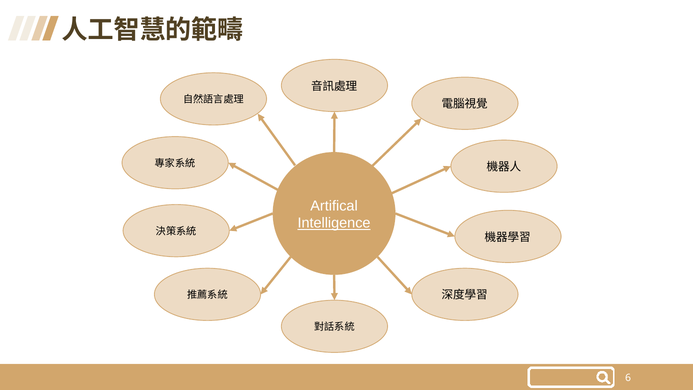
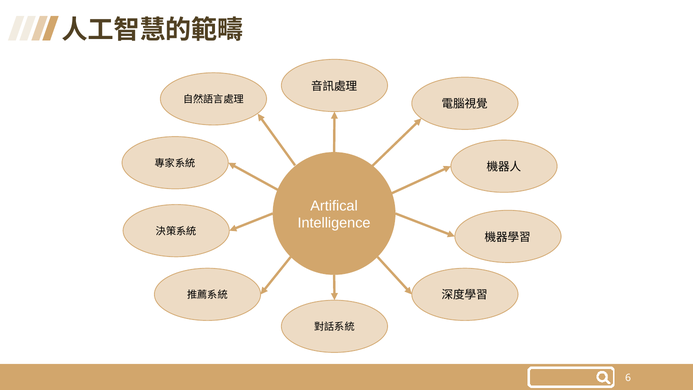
Intelligence underline: present -> none (334, 223)
